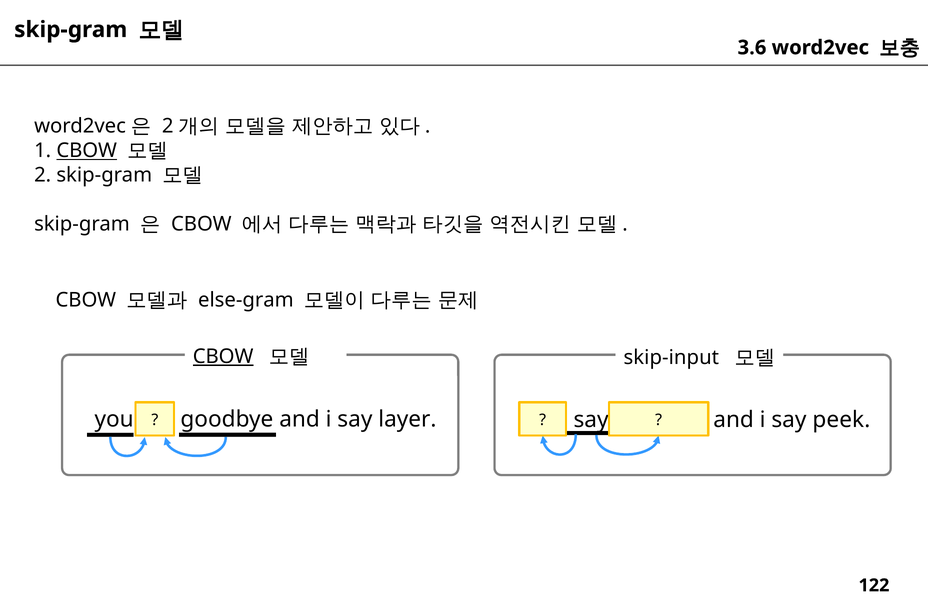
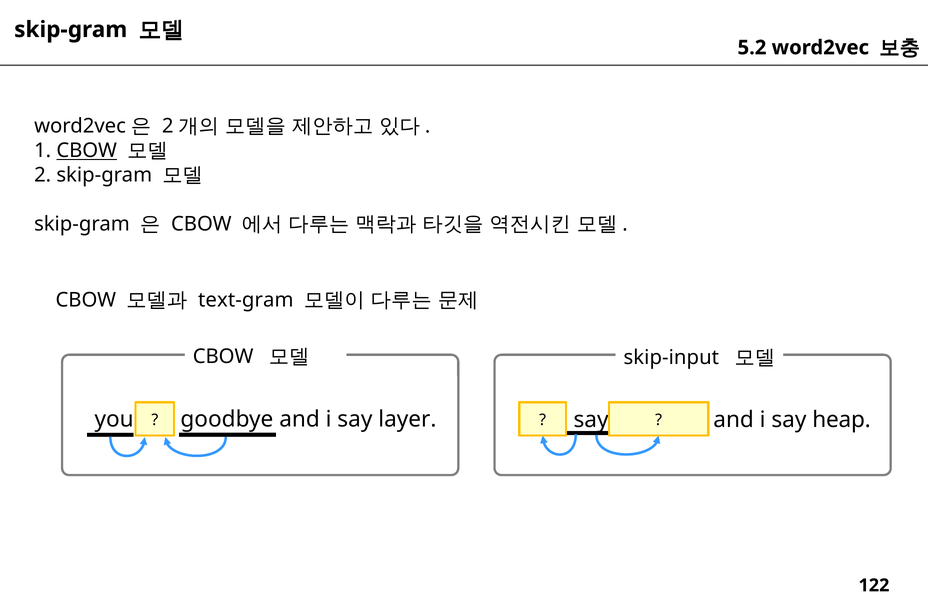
3.6: 3.6 -> 5.2 (752, 48)
else-gram: else-gram -> text-gram (246, 300)
CBOW underline: present -> none (223, 356)
peek: peek -> heap (842, 420)
